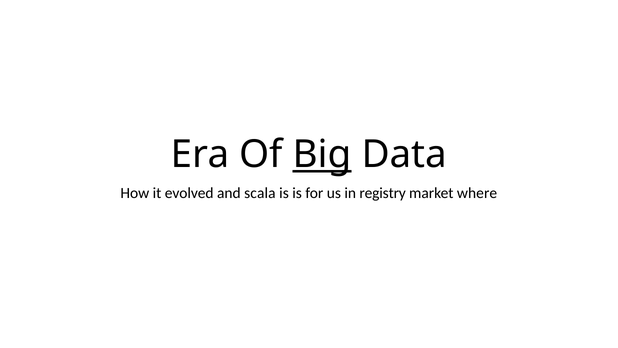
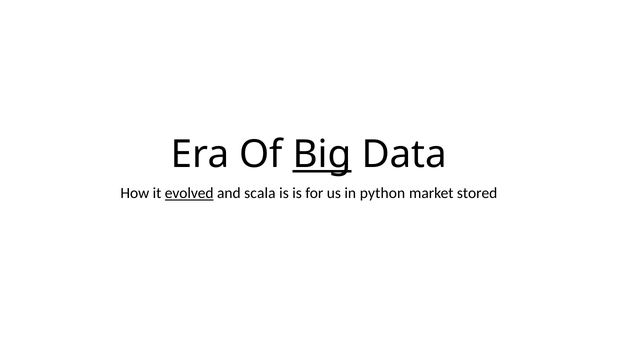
evolved underline: none -> present (189, 193)
registry: registry -> python (383, 193)
where: where -> stored (477, 193)
